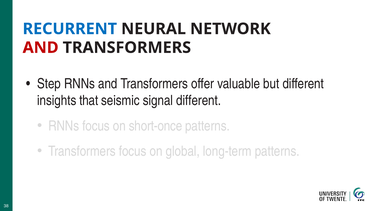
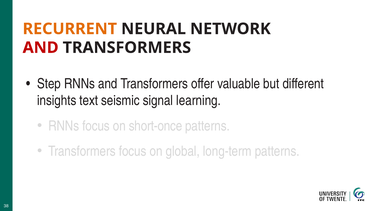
RECURRENT colour: blue -> orange (70, 29)
that: that -> text (89, 101)
signal different: different -> learning (199, 101)
